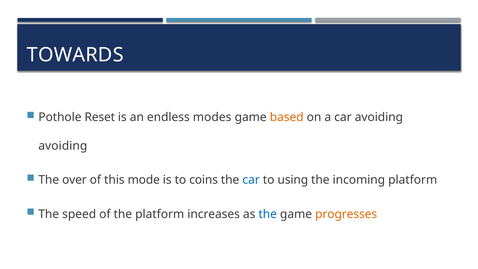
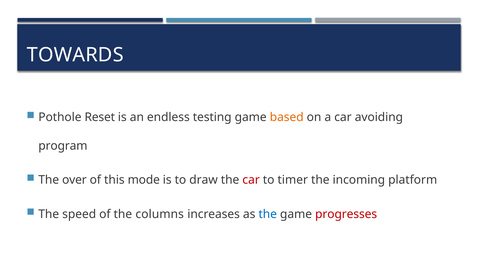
modes: modes -> testing (212, 117)
avoiding: avoiding -> program (63, 146)
coins: coins -> draw (204, 180)
car colour: blue -> red (251, 180)
using: using -> timer (293, 180)
the platform: platform -> columns (160, 214)
progresses colour: orange -> red (346, 214)
